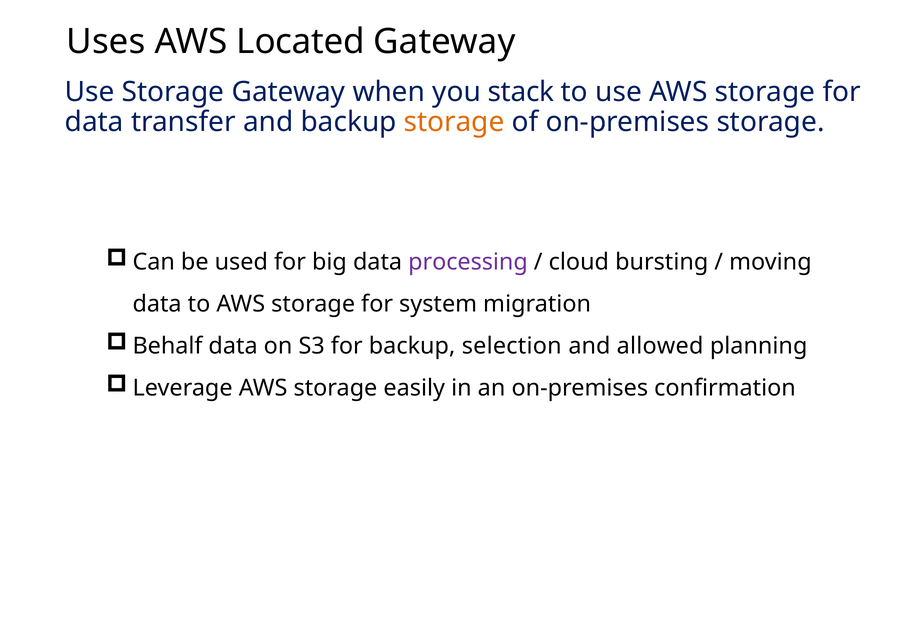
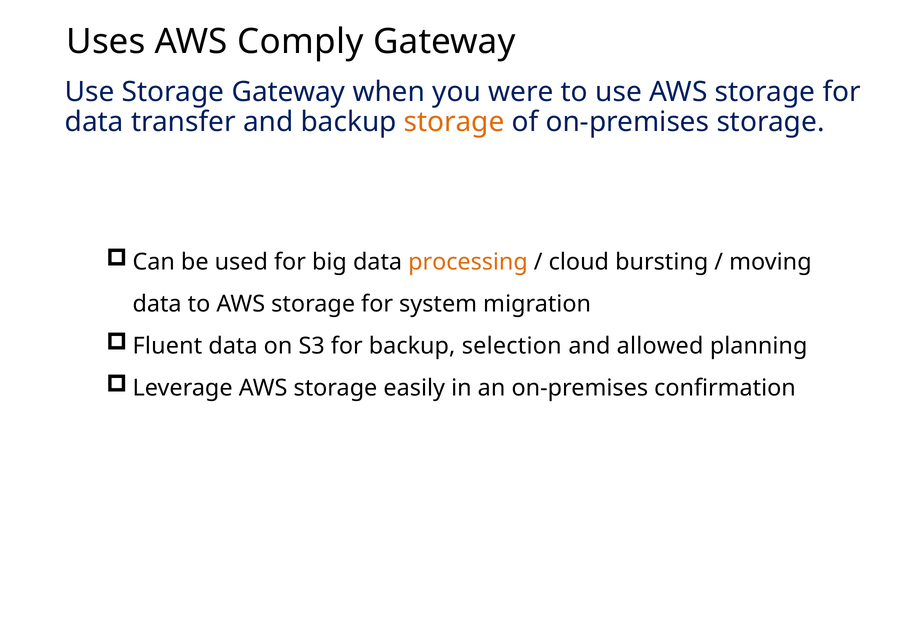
Located: Located -> Comply (300, 42)
stack: stack -> were (521, 92)
processing colour: purple -> orange (468, 262)
Behalf: Behalf -> Fluent (167, 346)
